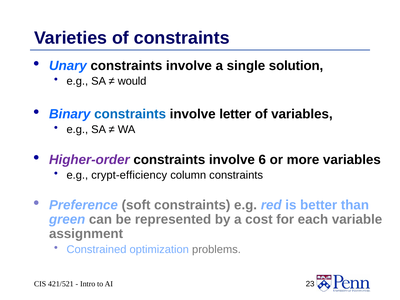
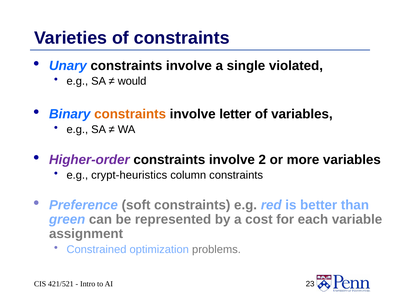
solution: solution -> violated (296, 66)
constraints colour: blue -> orange (130, 114)
6: 6 -> 2 (262, 160)
crypt-efficiency: crypt-efficiency -> crypt-heuristics (129, 175)
